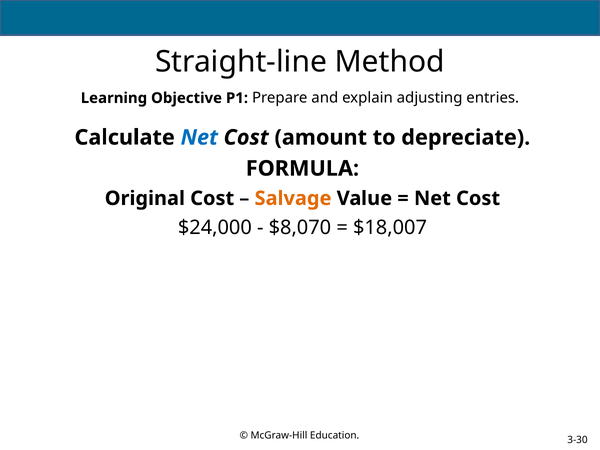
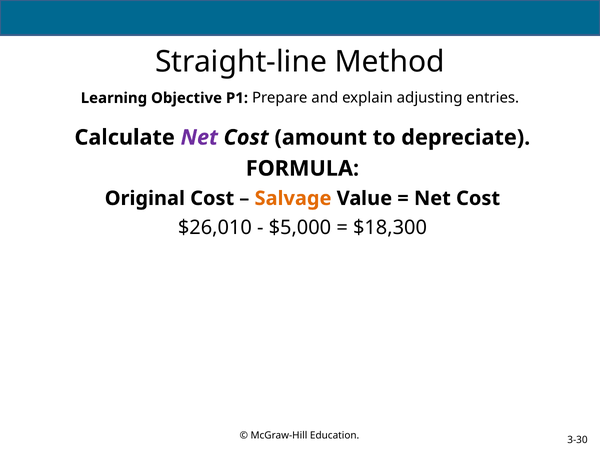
Net colour: blue -> purple (199, 138)
$24,000: $24,000 -> $26,010 (215, 227)
$8,070: $8,070 -> $5,000 (300, 227)
$18,007: $18,007 -> $18,300 (390, 227)
